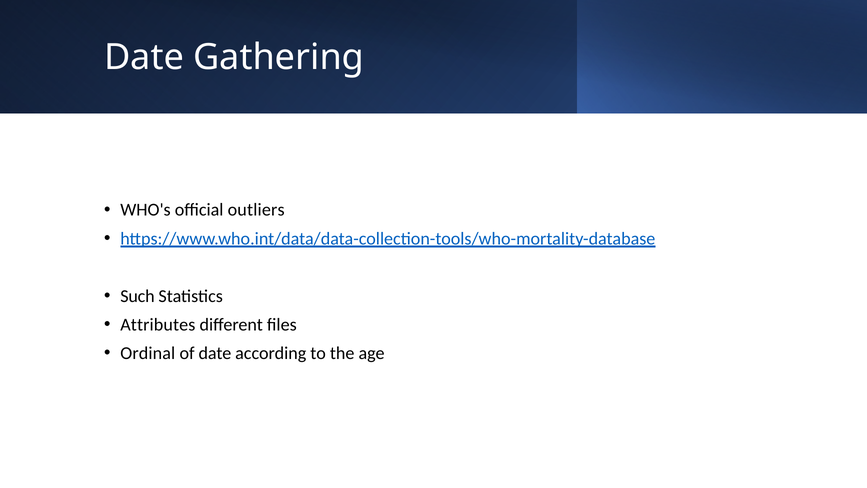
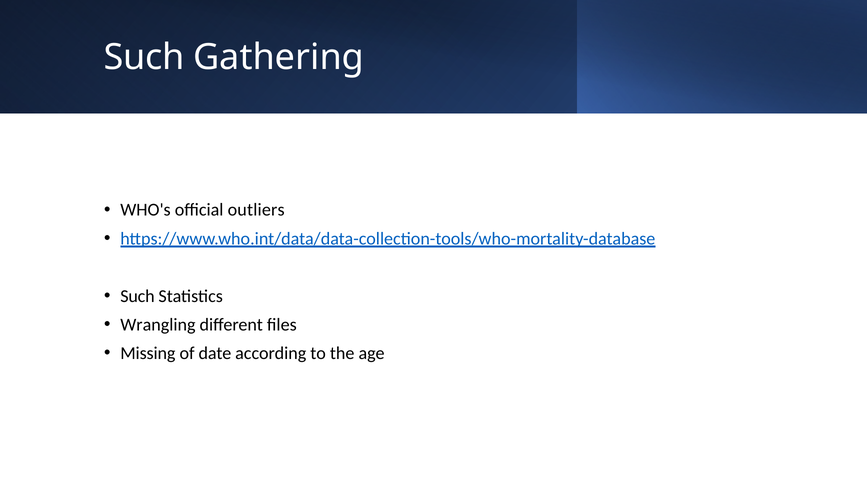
Date: Date -> Such (144, 57)
Attributes: Attributes -> Wrangling (158, 324)
Ordinal: Ordinal -> Missing (148, 353)
